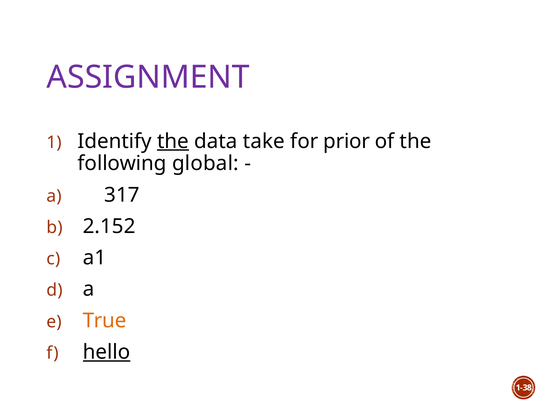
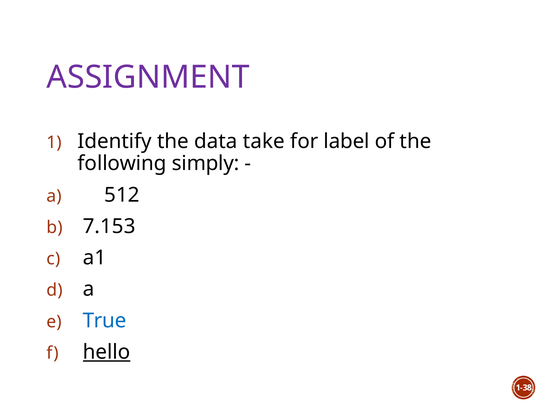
the underline: present -> none (173, 141)
prior: prior -> label (347, 141)
global: global -> simply (206, 163)
317: 317 -> 512 (122, 195)
2.152: 2.152 -> 7.153 (109, 226)
True colour: orange -> blue (105, 320)
